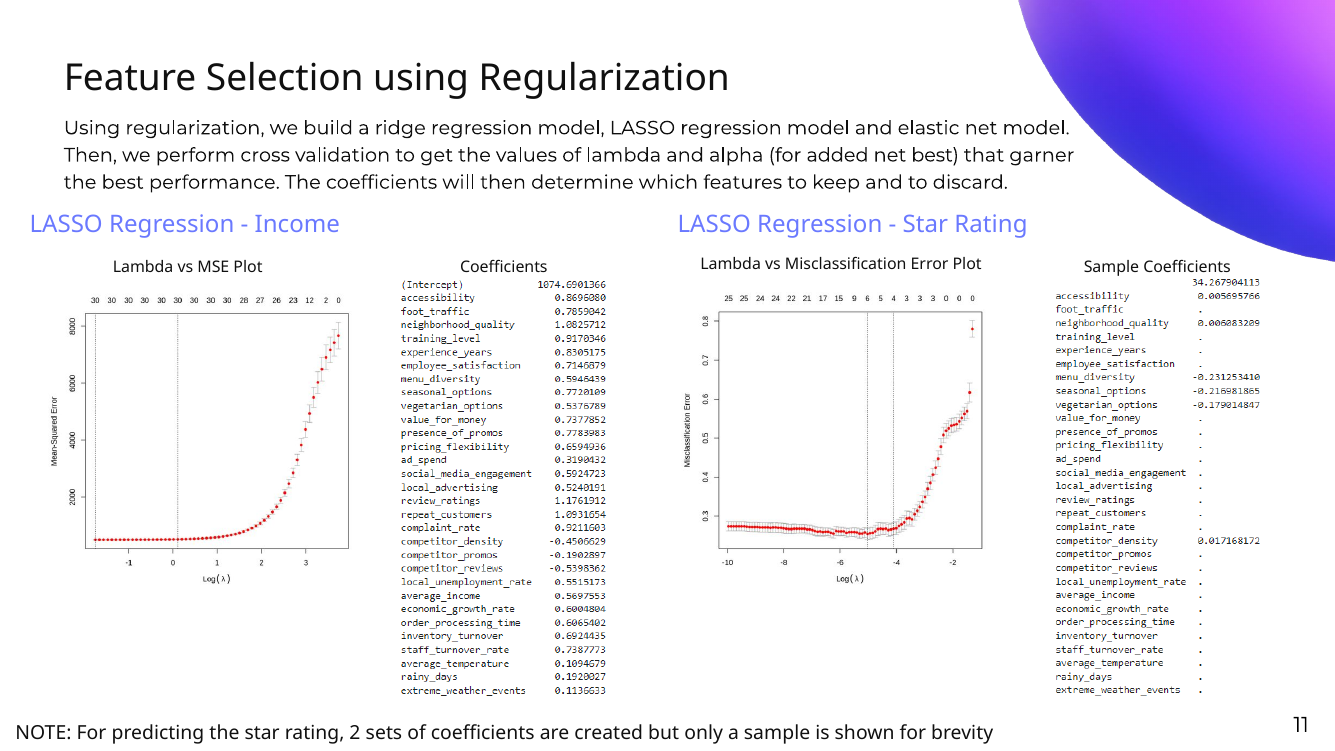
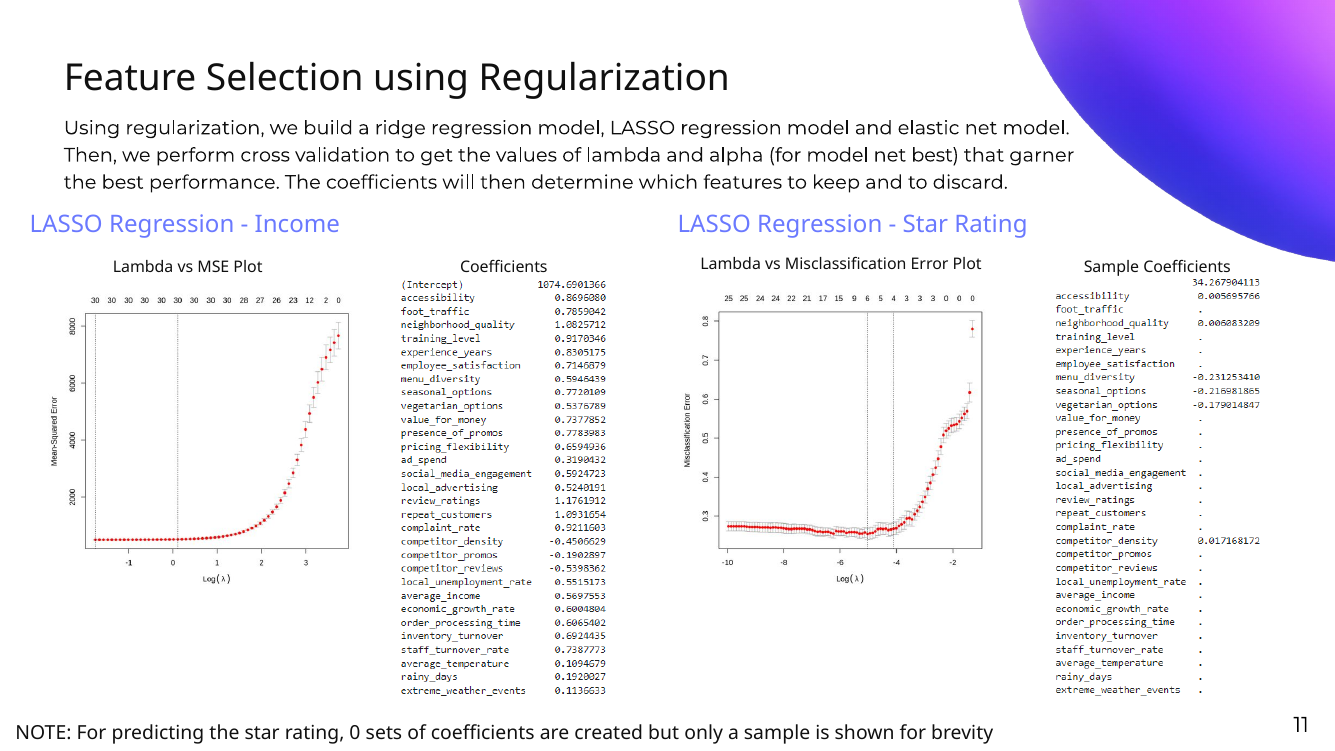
for added: added -> model (838, 155)
2: 2 -> 0 (355, 733)
